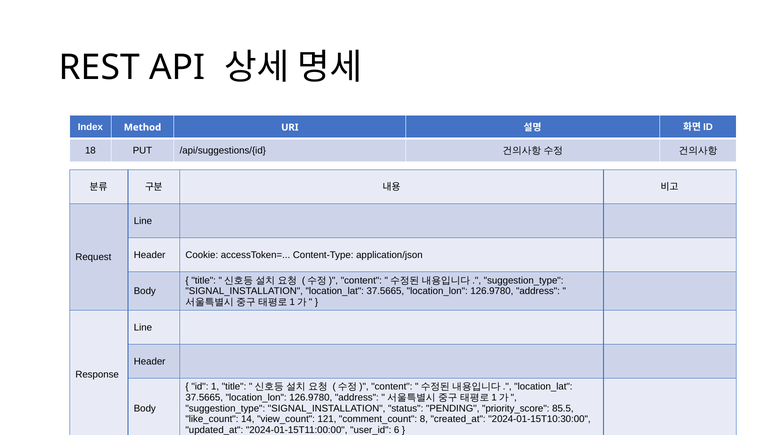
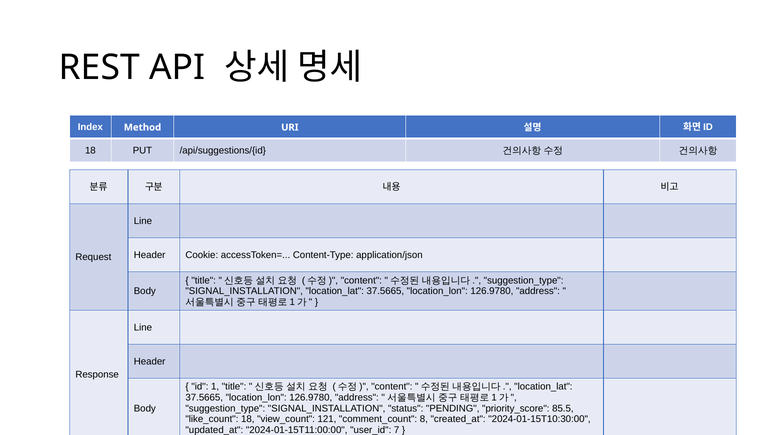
14: 14 -> 18 (248, 419)
6: 6 -> 7 (397, 430)
